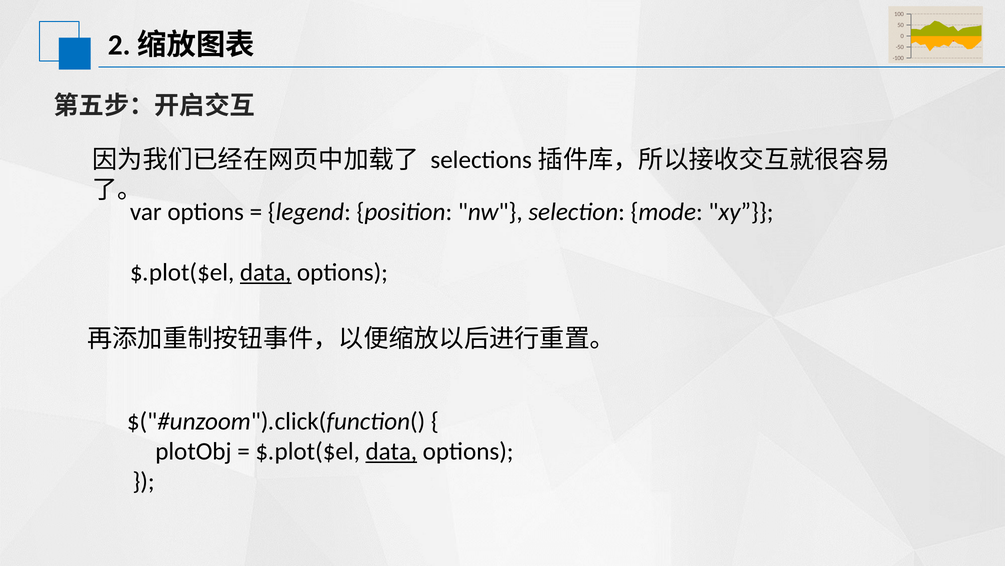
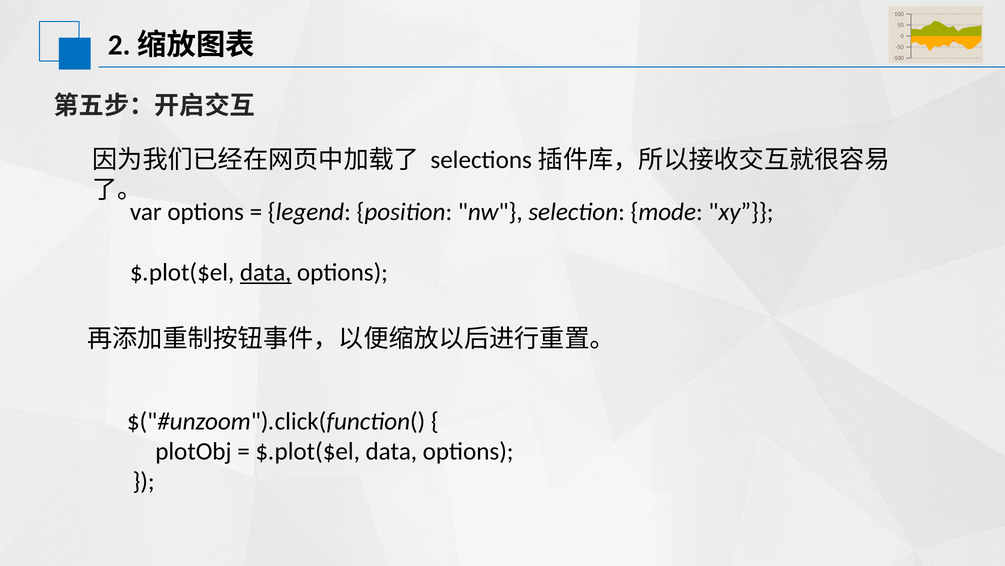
data underline: present -> none (391, 451)
